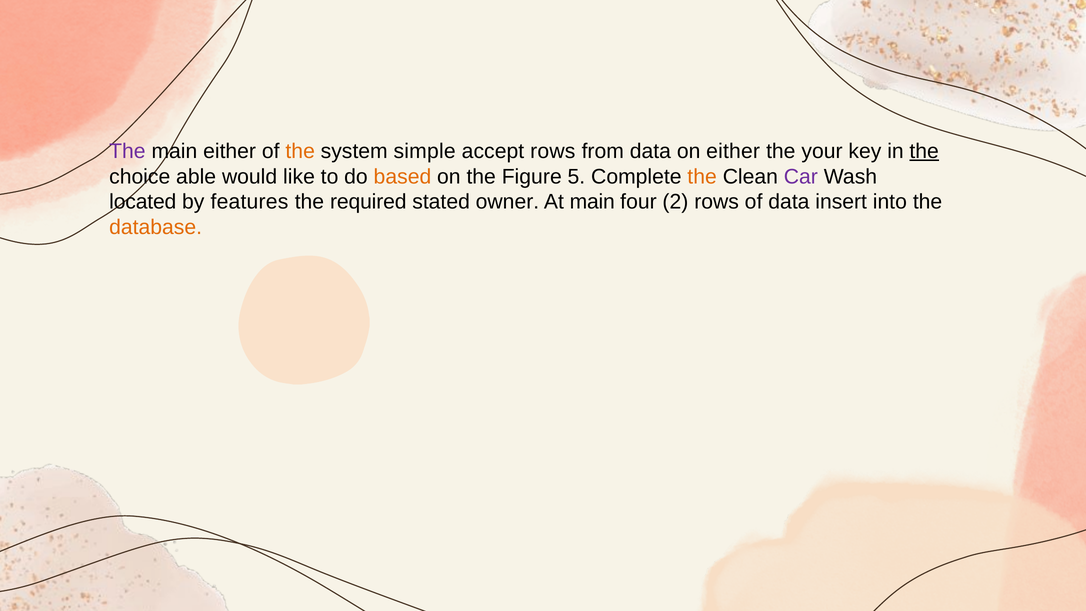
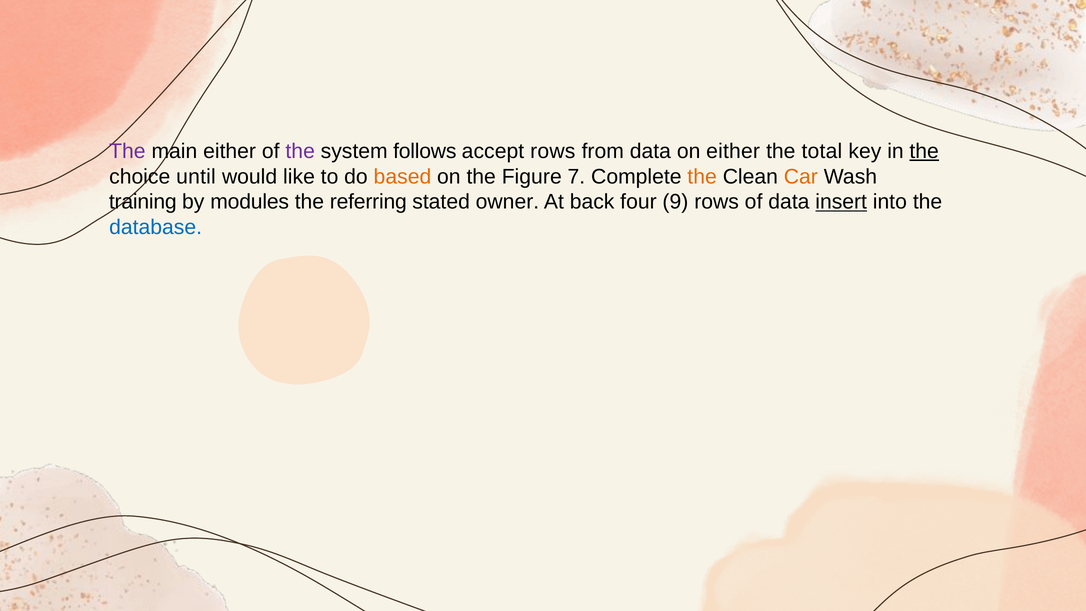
the colour: orange -> purple (300, 151)
simple: simple -> follows (425, 151)
your: your -> total (822, 151)
able: able -> until (196, 177)
5: 5 -> 7 (576, 177)
Car colour: purple -> orange (801, 177)
located: located -> training (143, 202)
features: features -> modules (250, 202)
required: required -> referring (368, 202)
At main: main -> back (592, 202)
2: 2 -> 9 (675, 202)
insert underline: none -> present (841, 202)
database colour: orange -> blue (156, 227)
